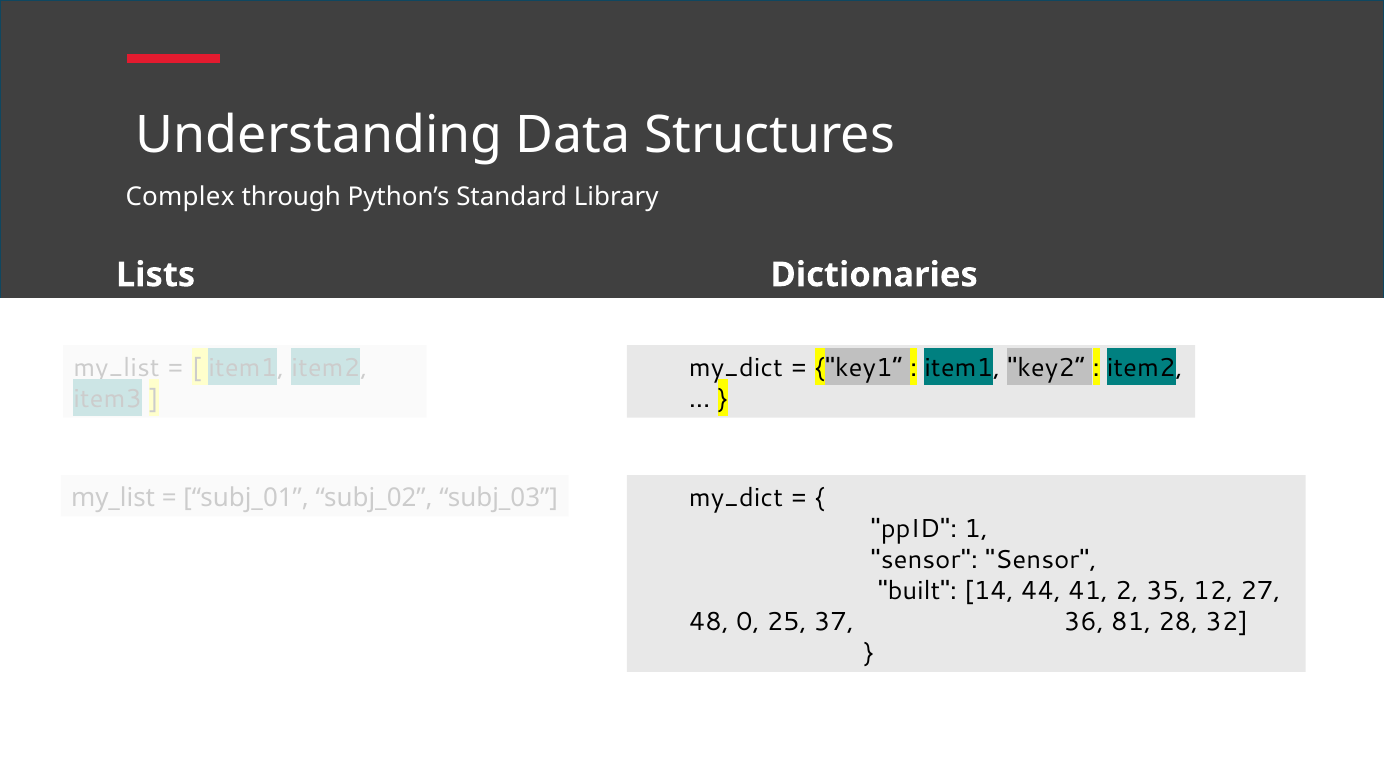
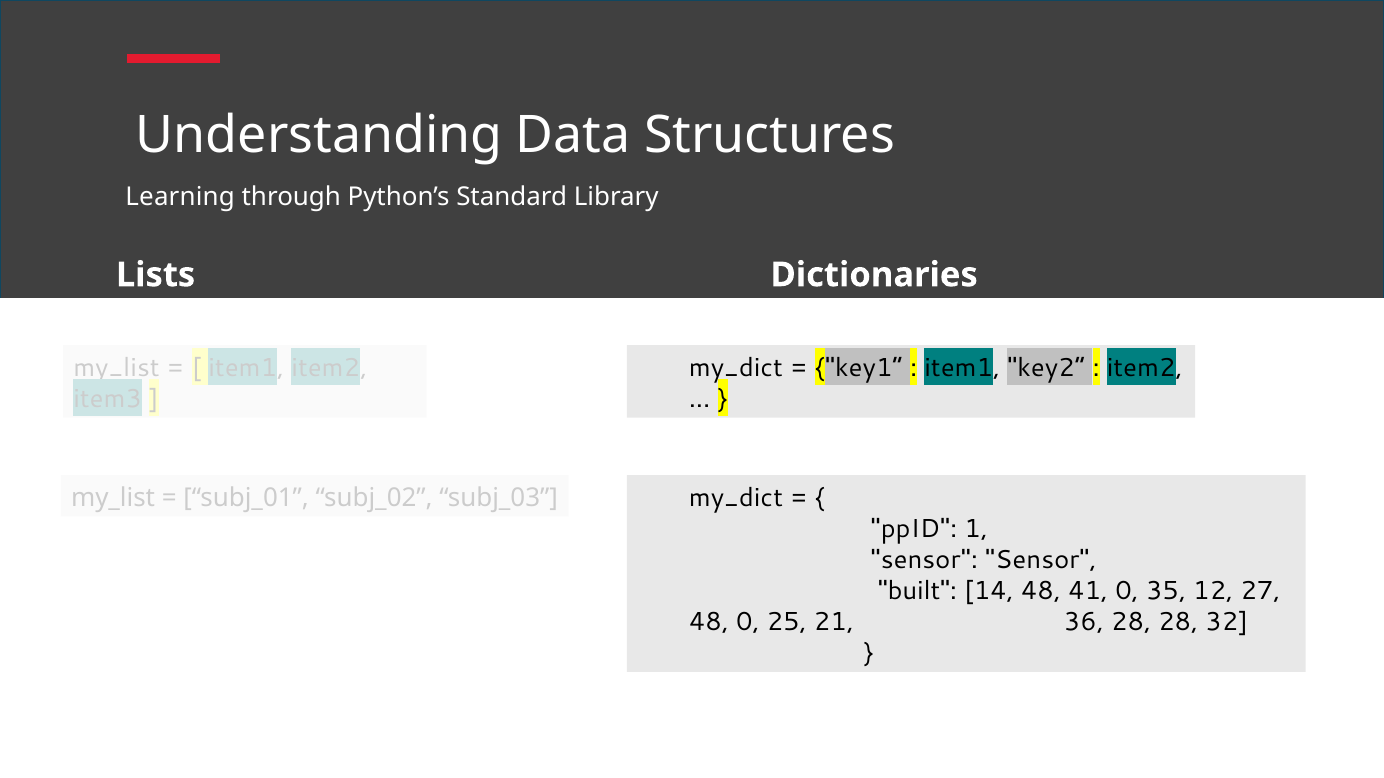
Complex: Complex -> Learning (180, 197)
14 44: 44 -> 48 (1041, 591)
41 2: 2 -> 0 (1127, 591)
37: 37 -> 21 (834, 622)
36 81: 81 -> 28 (1131, 622)
